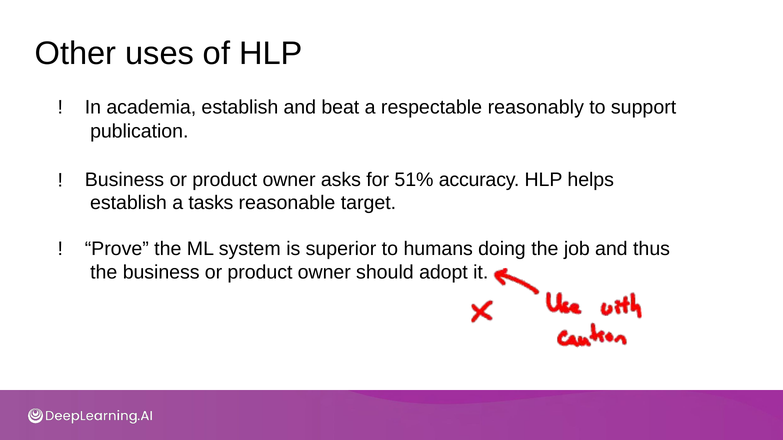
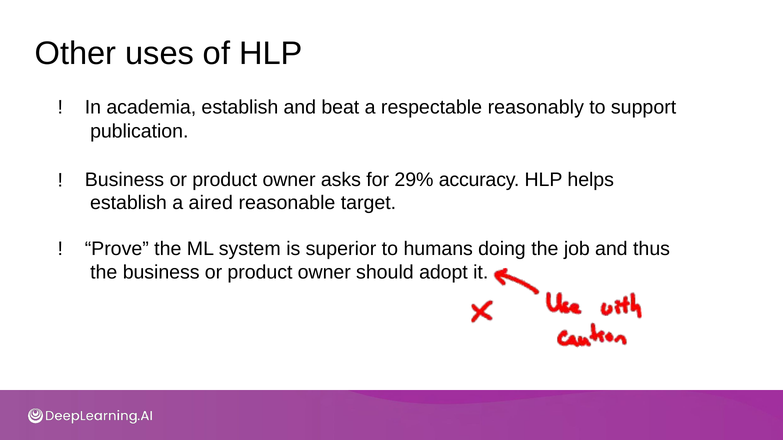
51%: 51% -> 29% (414, 180)
tasks: tasks -> aired (211, 203)
